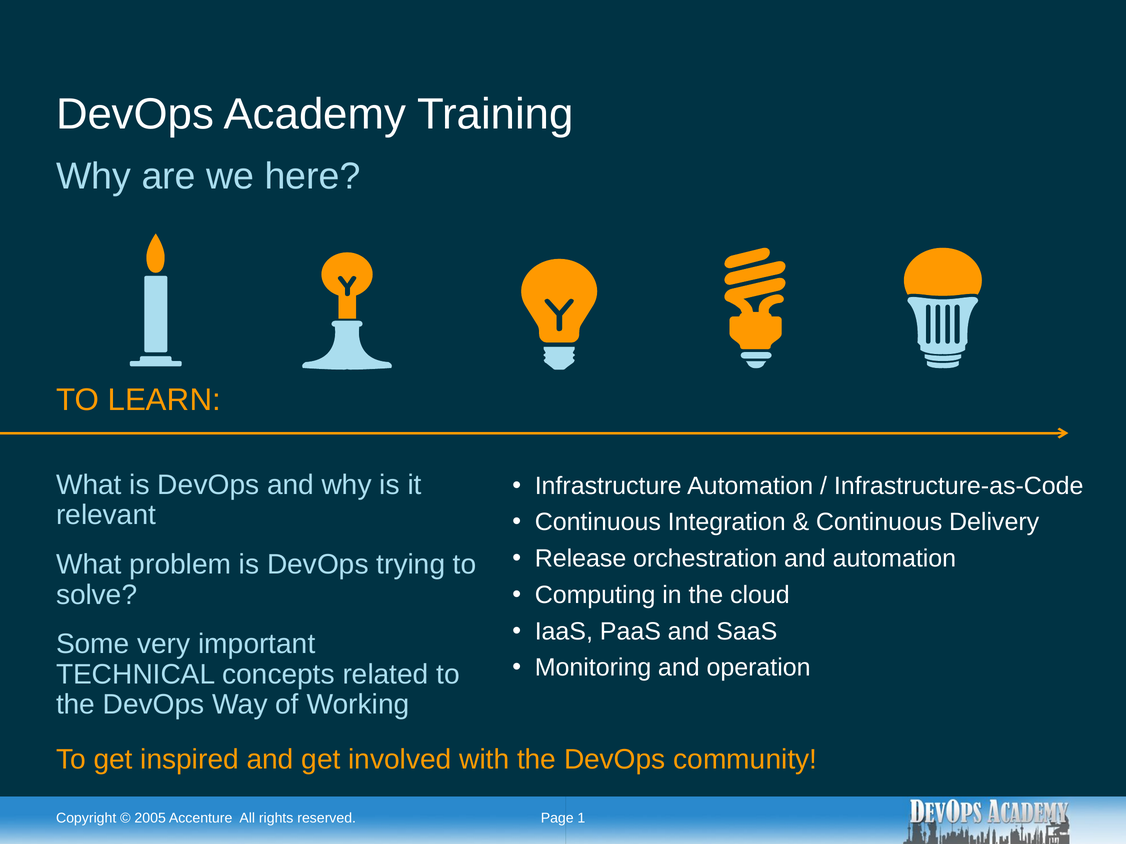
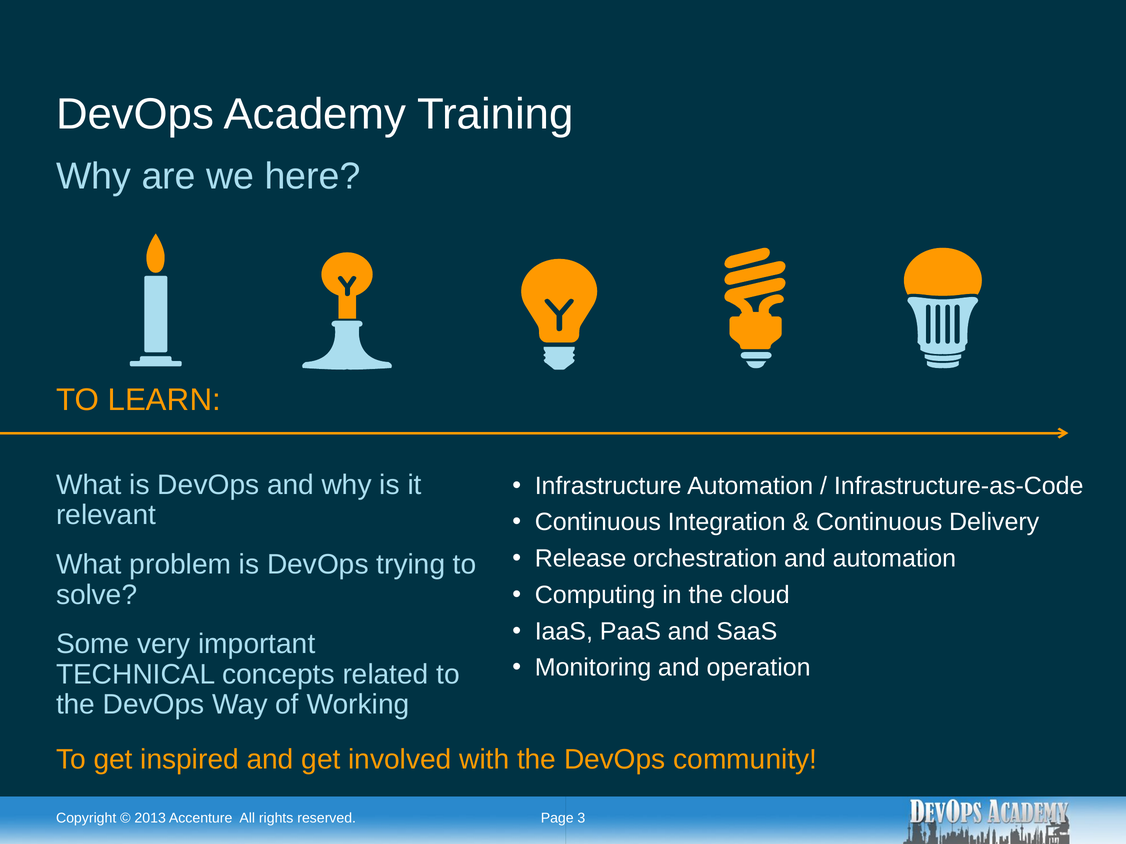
2005: 2005 -> 2013 (150, 819)
1: 1 -> 3 (581, 819)
